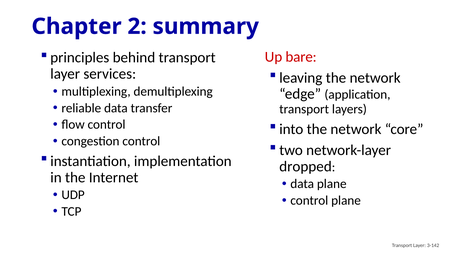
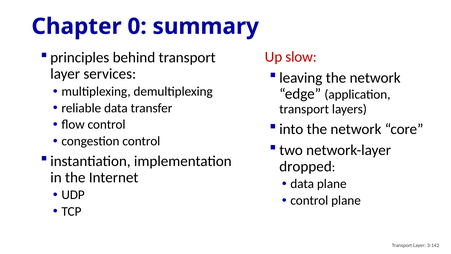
2: 2 -> 0 (137, 26)
bare: bare -> slow (301, 57)
